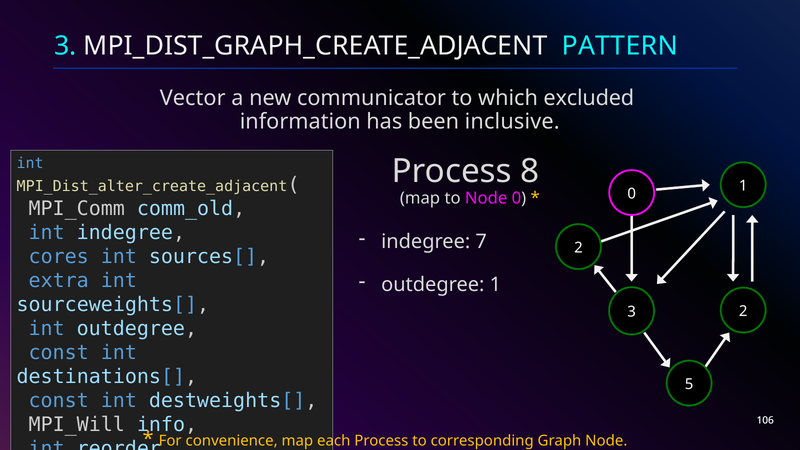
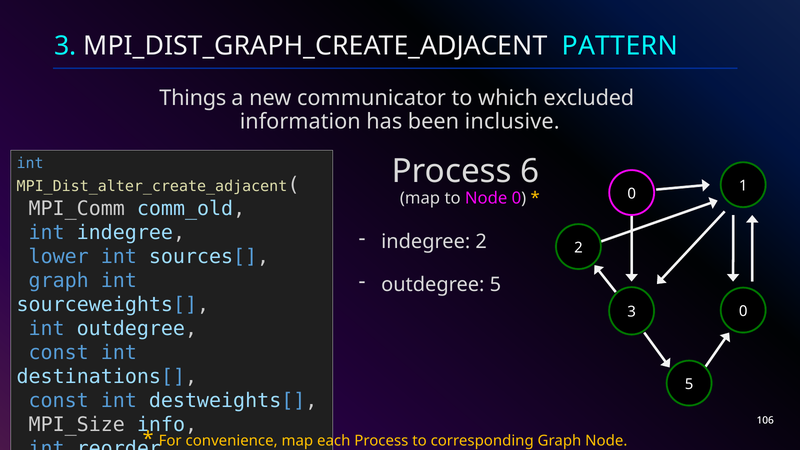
Vector: Vector -> Things (193, 98)
8: 8 -> 6 (530, 171)
indegree 7: 7 -> 2 (481, 242)
cores: cores -> lower (59, 257)
extra: extra -> graph (59, 281)
outdegree 1: 1 -> 5 (495, 285)
3 2: 2 -> 0 (743, 311)
MPI_Will: MPI_Will -> MPI_Size (77, 425)
